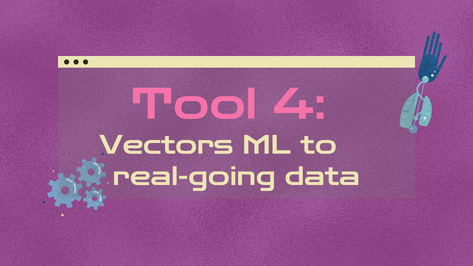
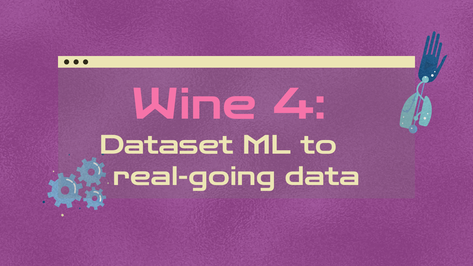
Tool: Tool -> Wine (194, 105)
Vectors: Vectors -> Dataset (166, 145)
